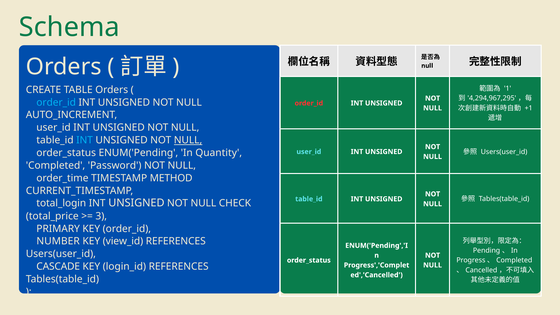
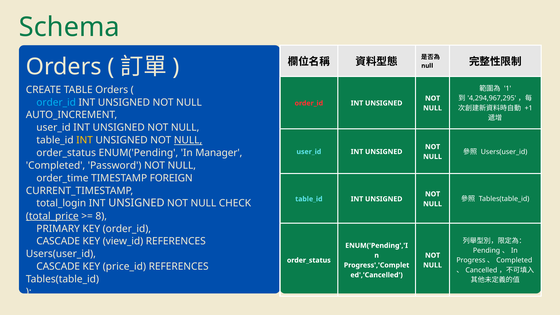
INT colour: light blue -> yellow (85, 140)
Quantity: Quantity -> Manager (219, 153)
METHOD: METHOD -> FOREIGN (171, 178)
total_price underline: none -> present (52, 216)
3: 3 -> 8 (101, 216)
NUMBER: NUMBER -> CASCADE (58, 241)
login_id: login_id -> price_id (124, 267)
